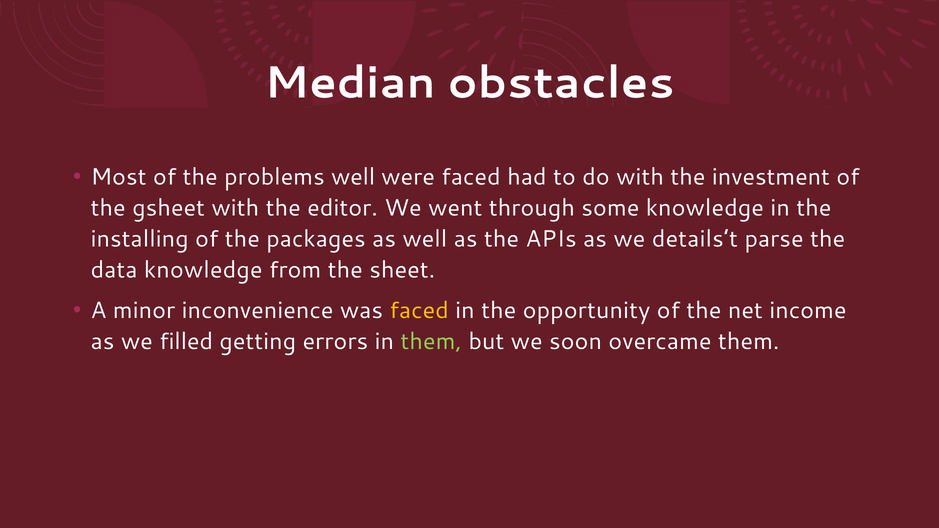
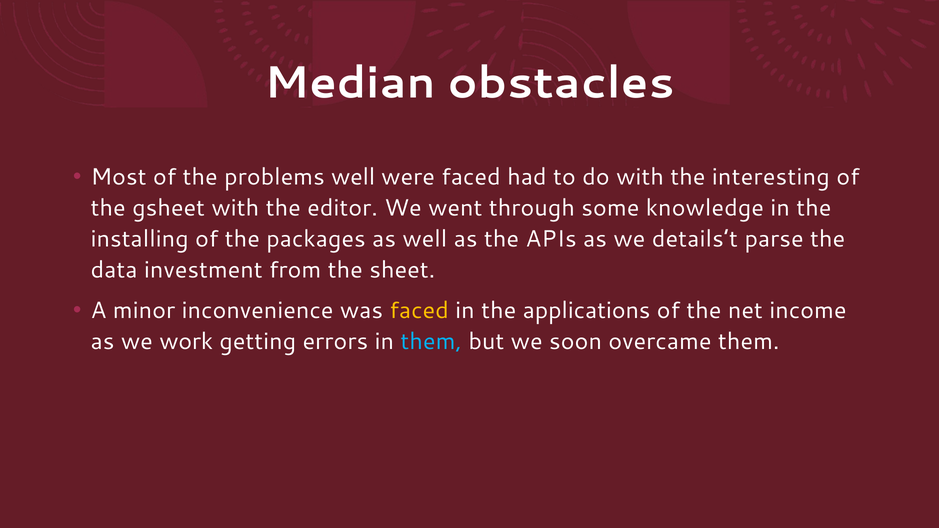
investment: investment -> interesting (771, 177)
data knowledge: knowledge -> investment (203, 270)
opportunity: opportunity -> applications (587, 311)
filled: filled -> work (186, 342)
them colour: light green -> light blue (431, 342)
